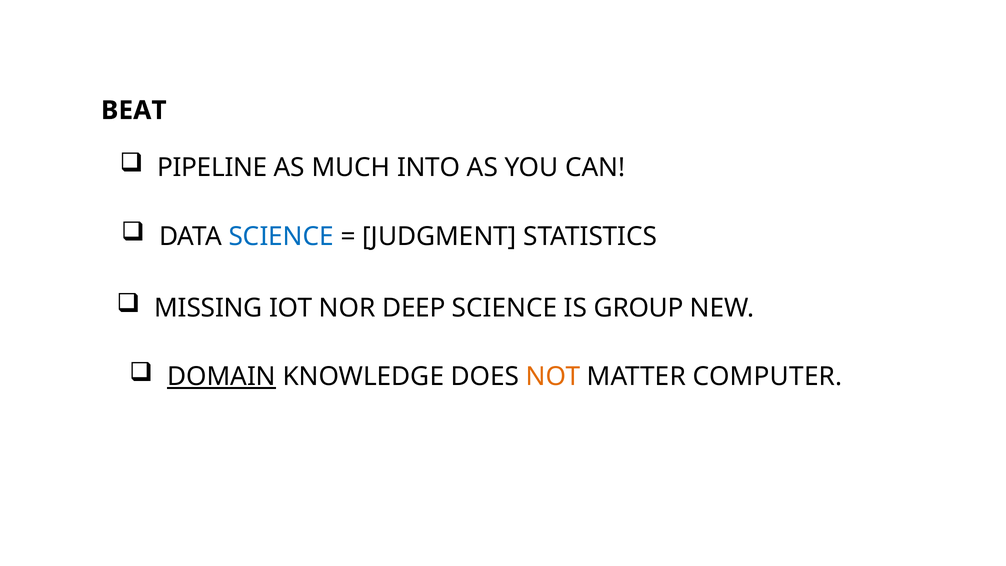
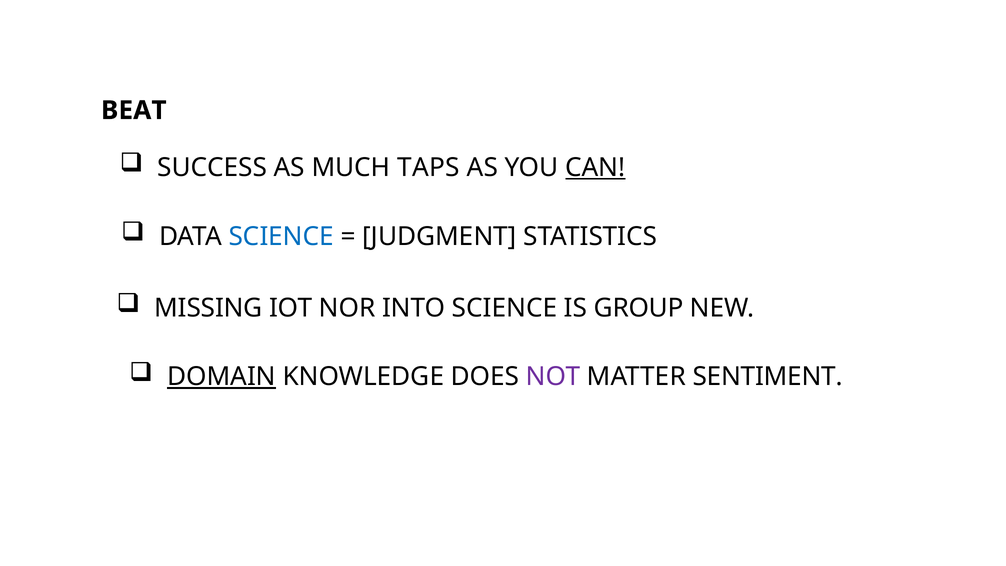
PIPELINE: PIPELINE -> SUCCESS (212, 168)
INTO: INTO -> TAPS (428, 168)
CAN underline: none -> present (595, 168)
DEEP: DEEP -> INTO (414, 308)
NOT colour: orange -> purple (553, 377)
COMPUTER: COMPUTER -> SENTIMENT (768, 377)
